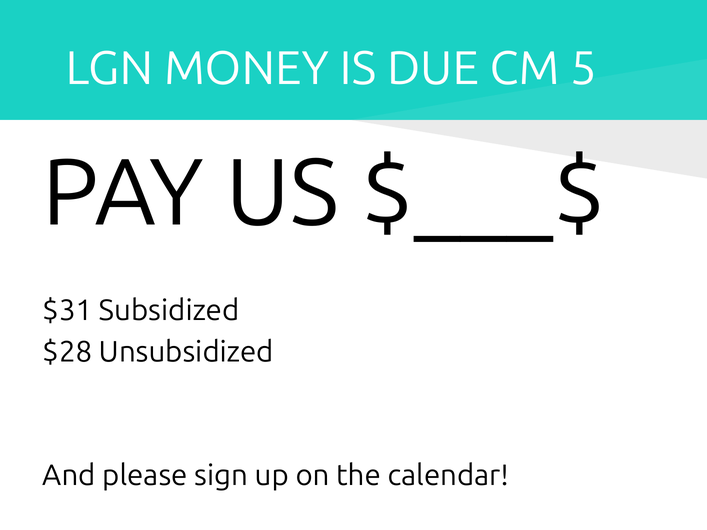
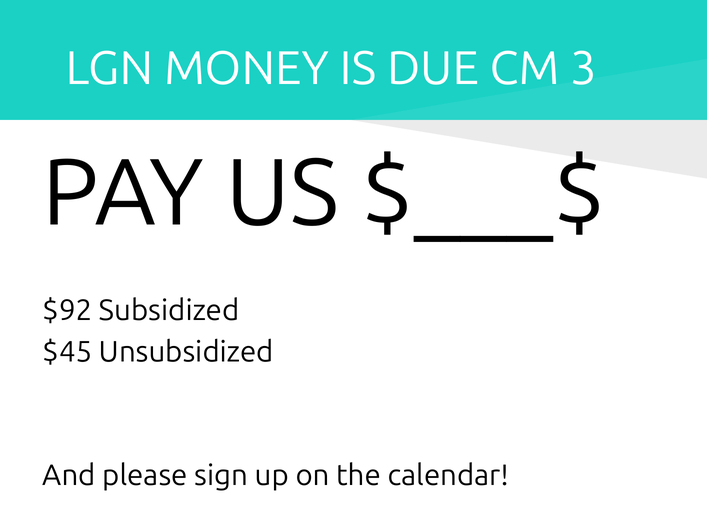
5: 5 -> 3 (584, 69)
$31: $31 -> $92 (67, 311)
$28: $28 -> $45 (67, 352)
